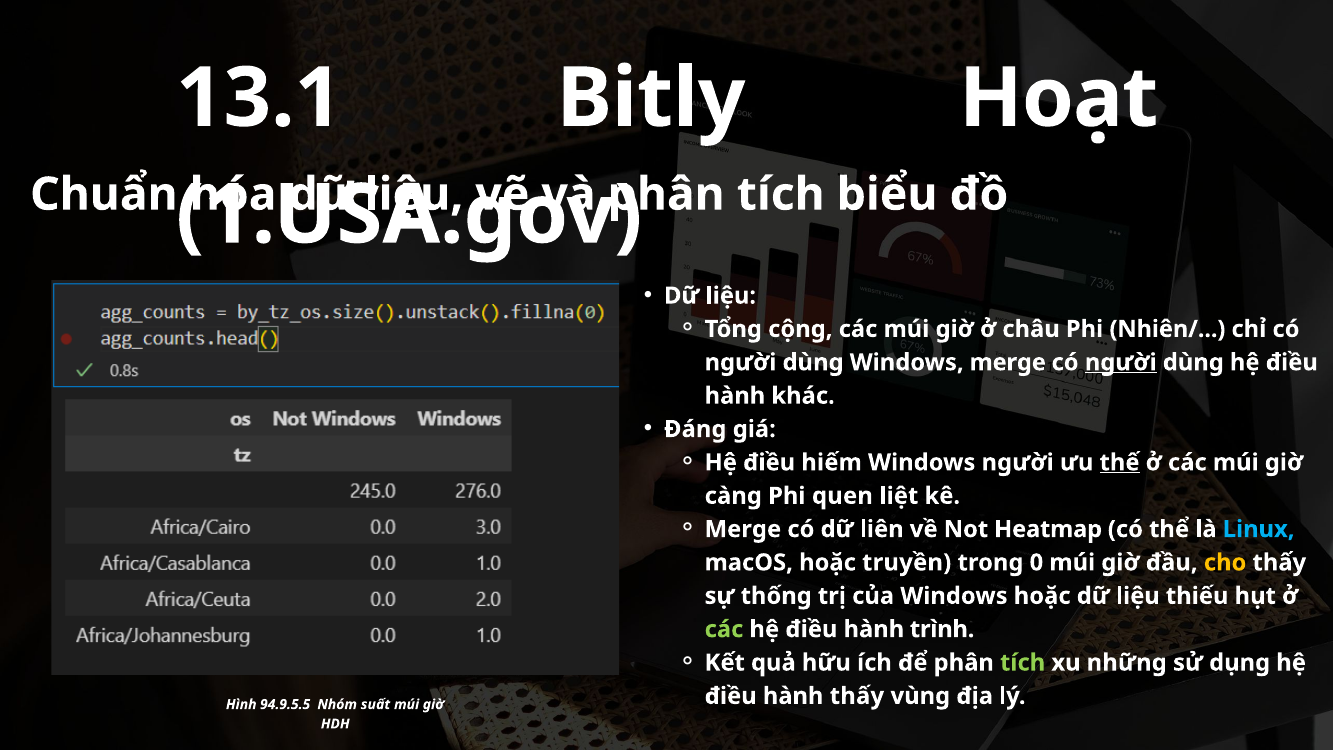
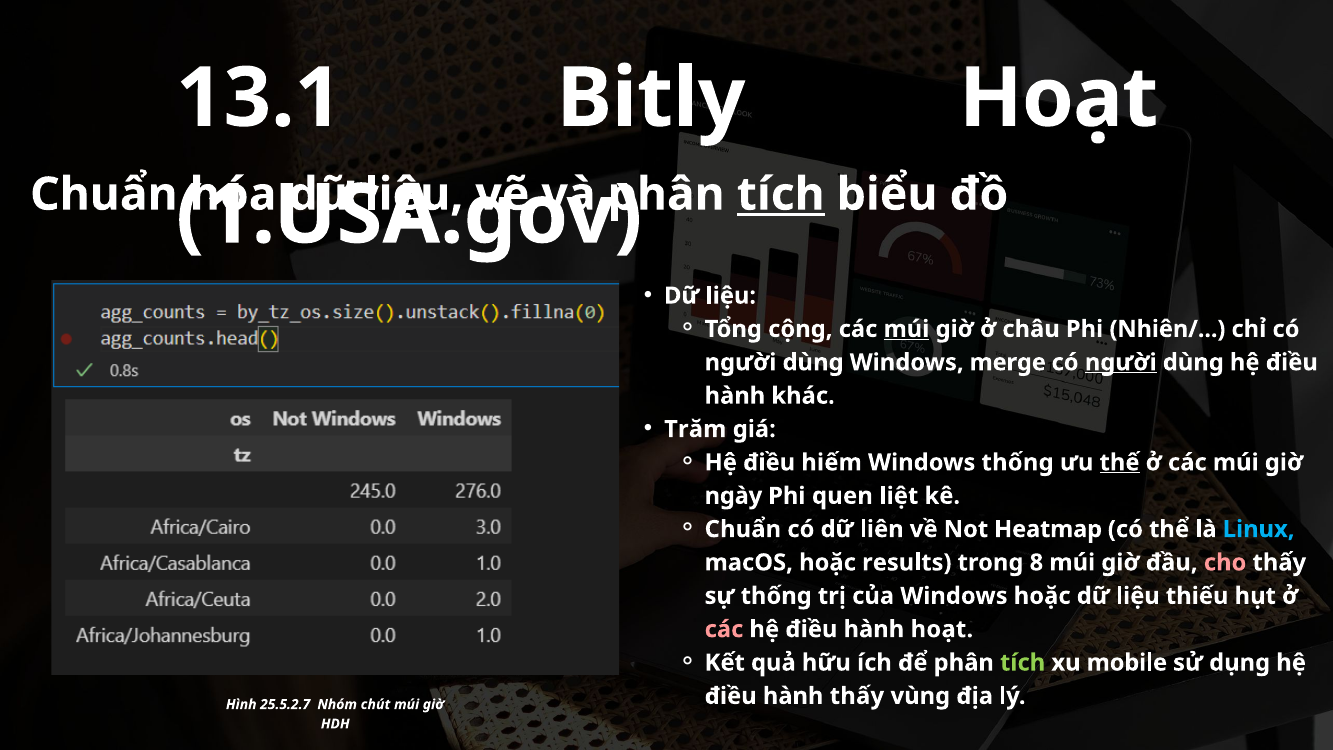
tích underline: none -> present (781, 194)
múi underline: none -> present (906, 329)
Đáng: Đáng -> Trăm (695, 429)
Windows người: người -> thống (1018, 462)
càng: càng -> ngày (733, 496)
Merge: Merge -> Chuẩn (743, 529)
truyền: truyền -> results (907, 562)
0: 0 -> 8 (1036, 562)
cho colour: yellow -> pink (1225, 562)
các colour: light green -> pink (724, 629)
hành trình: trình -> hoạt (942, 629)
những: những -> mobile (1127, 663)
94.9.5.5: 94.9.5.5 -> 25.5.2.7 (285, 704)
suất: suất -> chút (375, 704)
